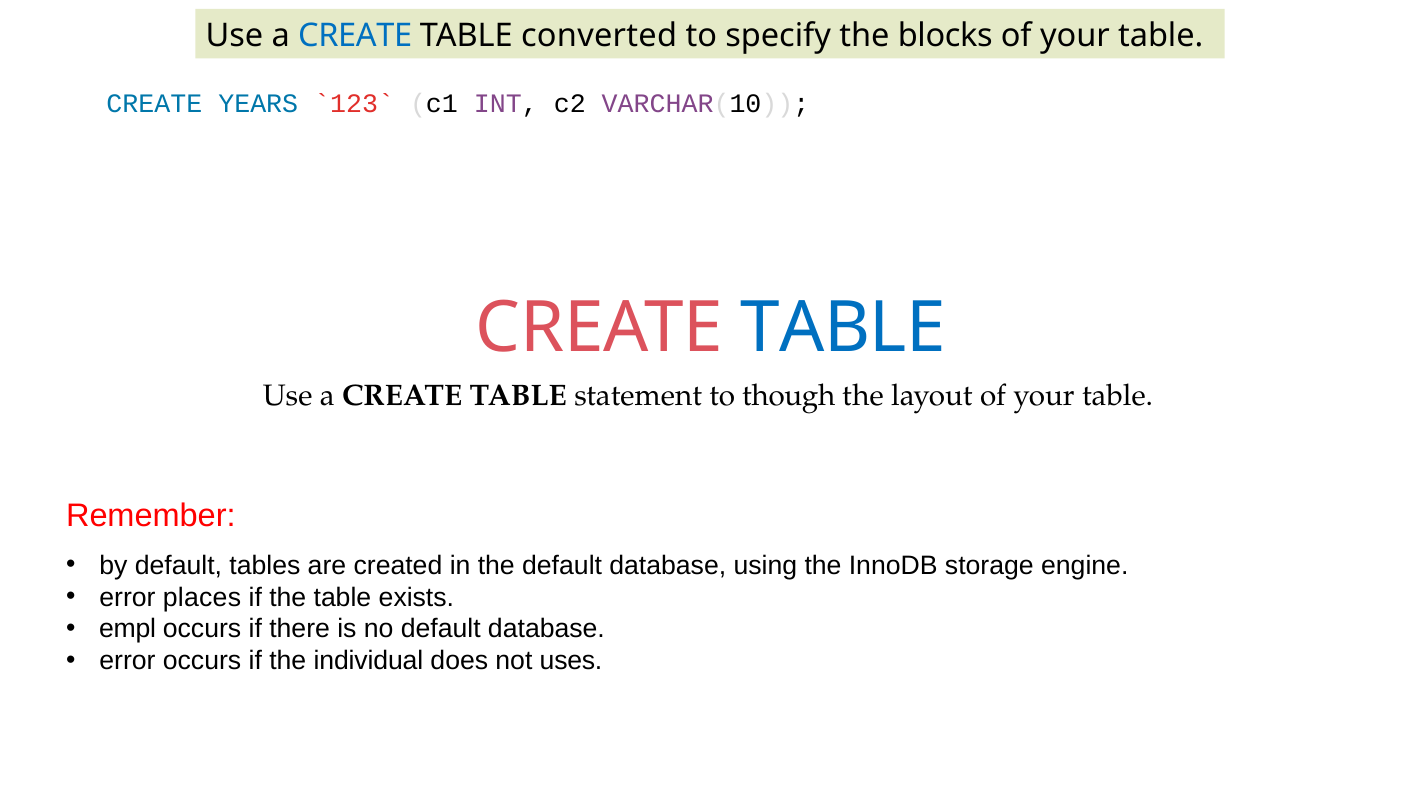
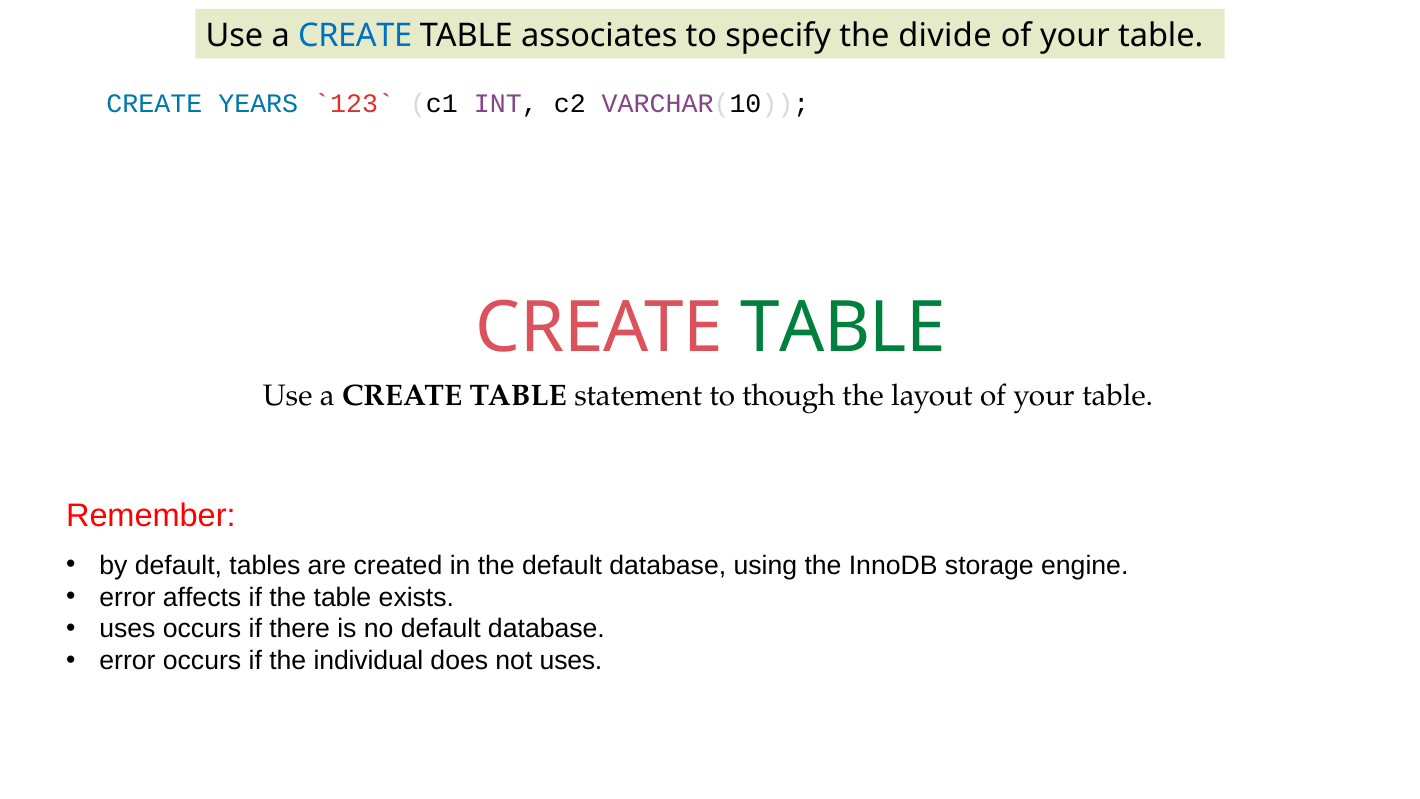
converted: converted -> associates (599, 36)
blocks: blocks -> divide (945, 36)
TABLE colour: blue -> green (843, 328)
places: places -> affects (202, 597)
empl: empl -> uses (128, 629)
